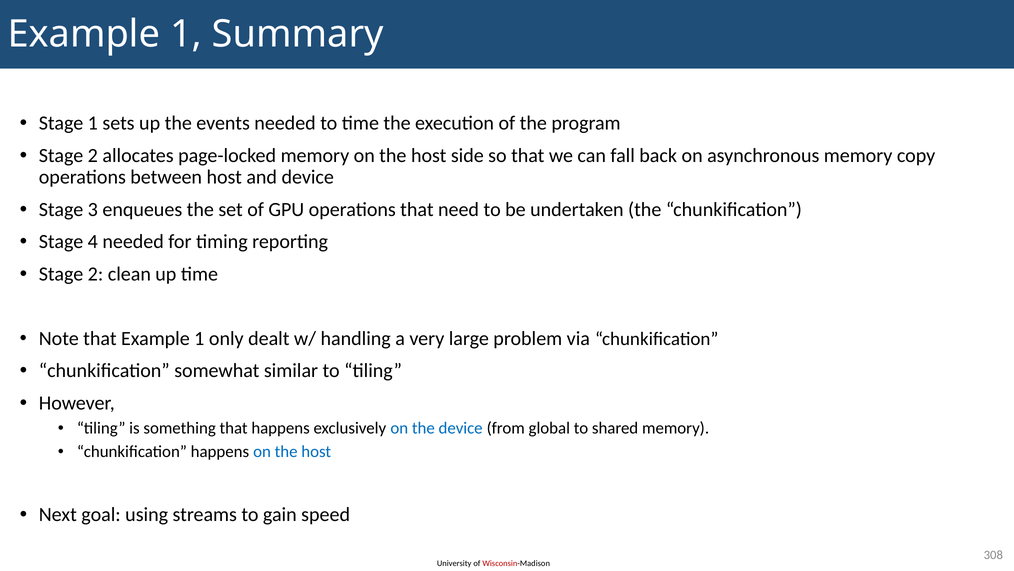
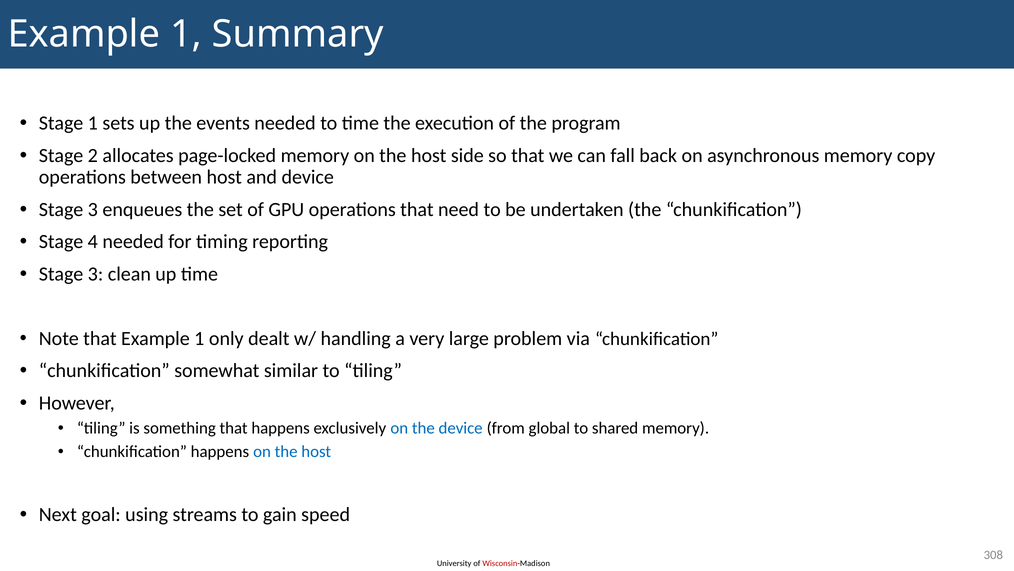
2: 2 -> 3 (96, 274)
